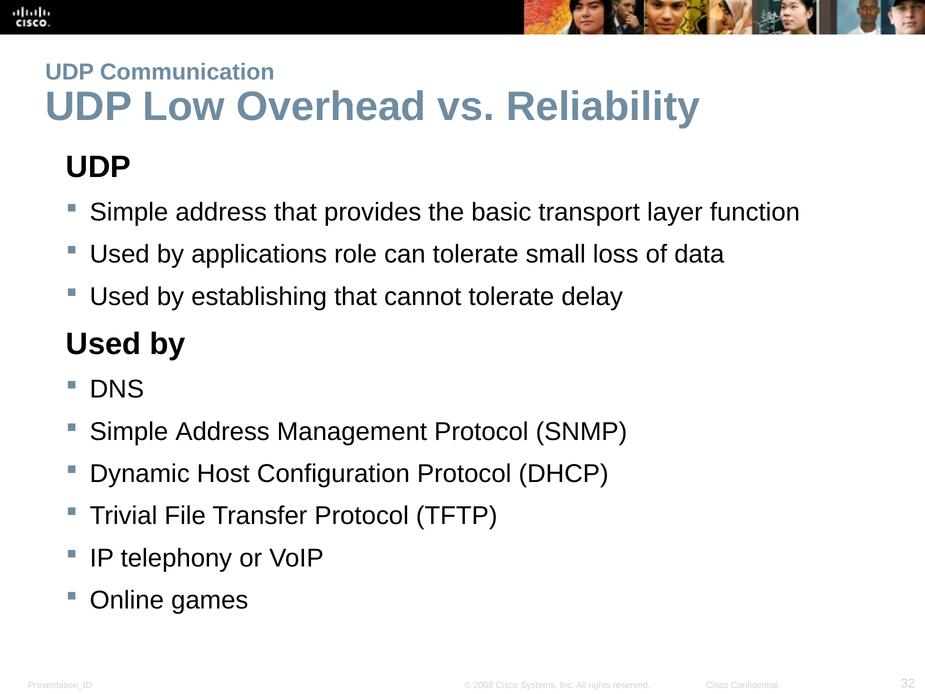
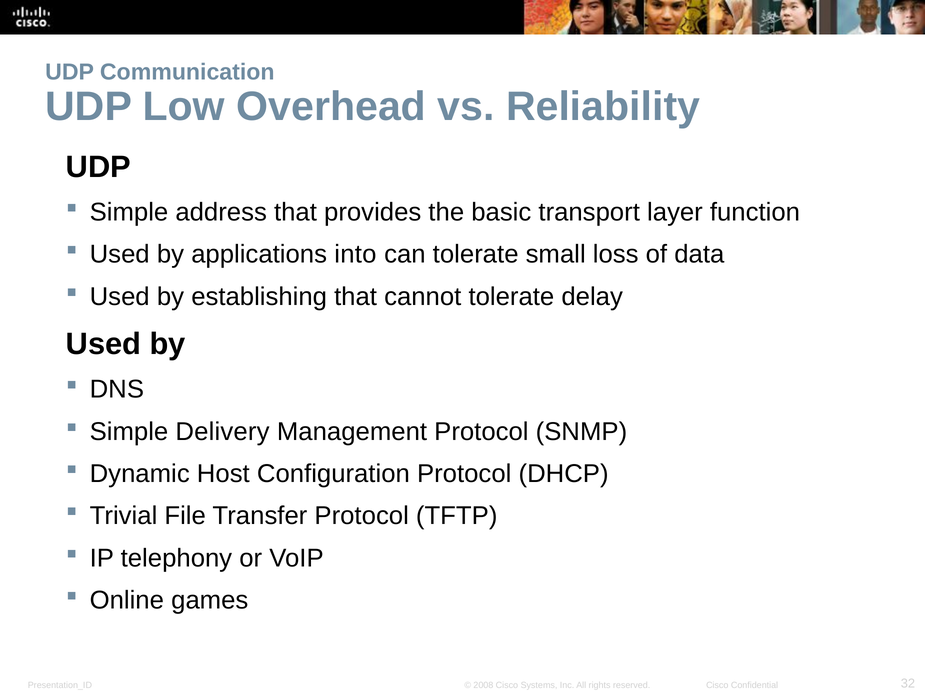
role: role -> into (355, 254)
Address: Address -> Delivery (222, 431)
